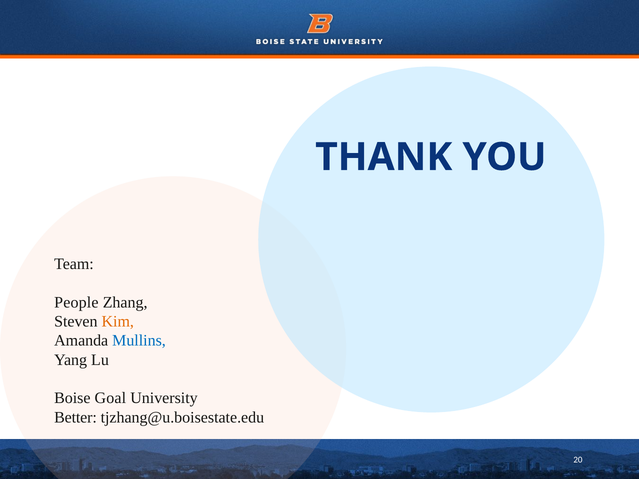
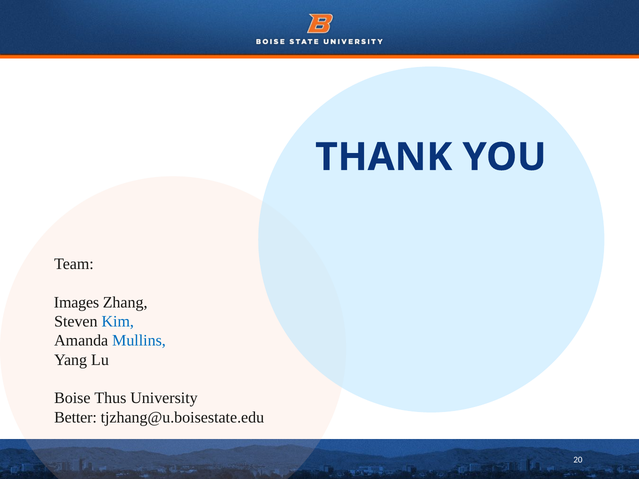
People: People -> Images (77, 302)
Kim colour: orange -> blue (118, 322)
Goal: Goal -> Thus (110, 398)
